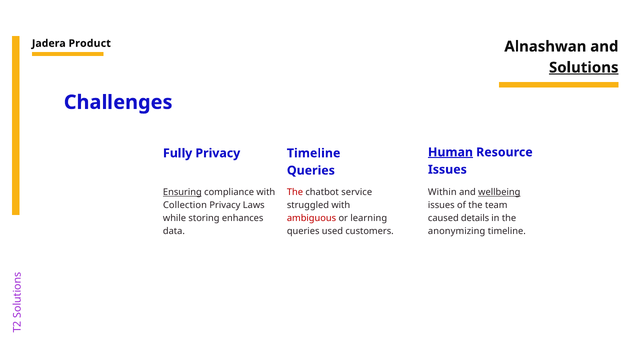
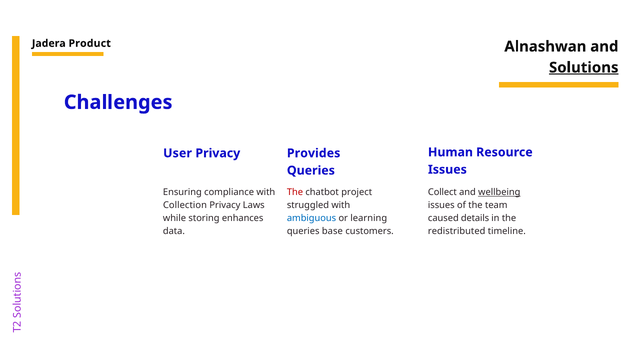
Human underline: present -> none (450, 152)
Fully: Fully -> User (178, 153)
Privacy Timeline: Timeline -> Provides (314, 153)
Ensuring underline: present -> none (182, 193)
service: service -> project (357, 193)
Within: Within -> Collect (442, 193)
ambiguous colour: red -> blue (311, 219)
used: used -> base (332, 232)
anonymizing: anonymizing -> redistributed (457, 232)
